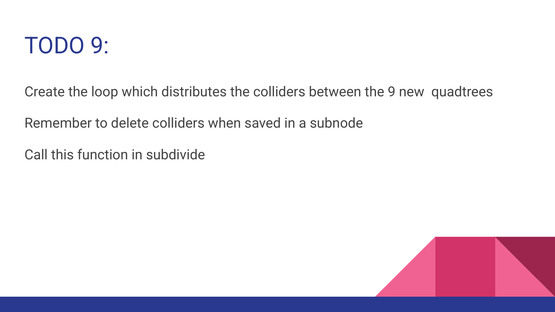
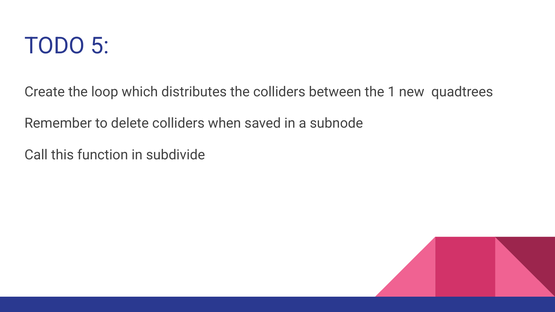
TODO 9: 9 -> 5 (100, 46)
the 9: 9 -> 1 (392, 92)
